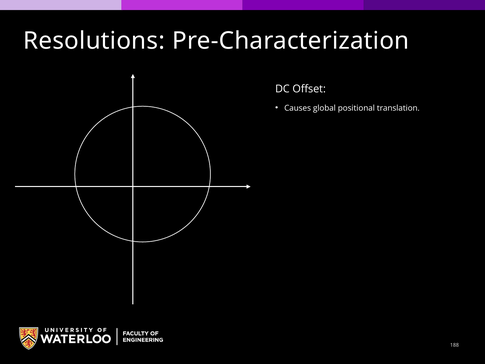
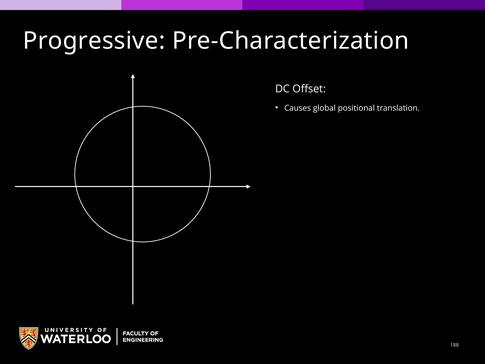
Resolutions: Resolutions -> Progressive (94, 41)
